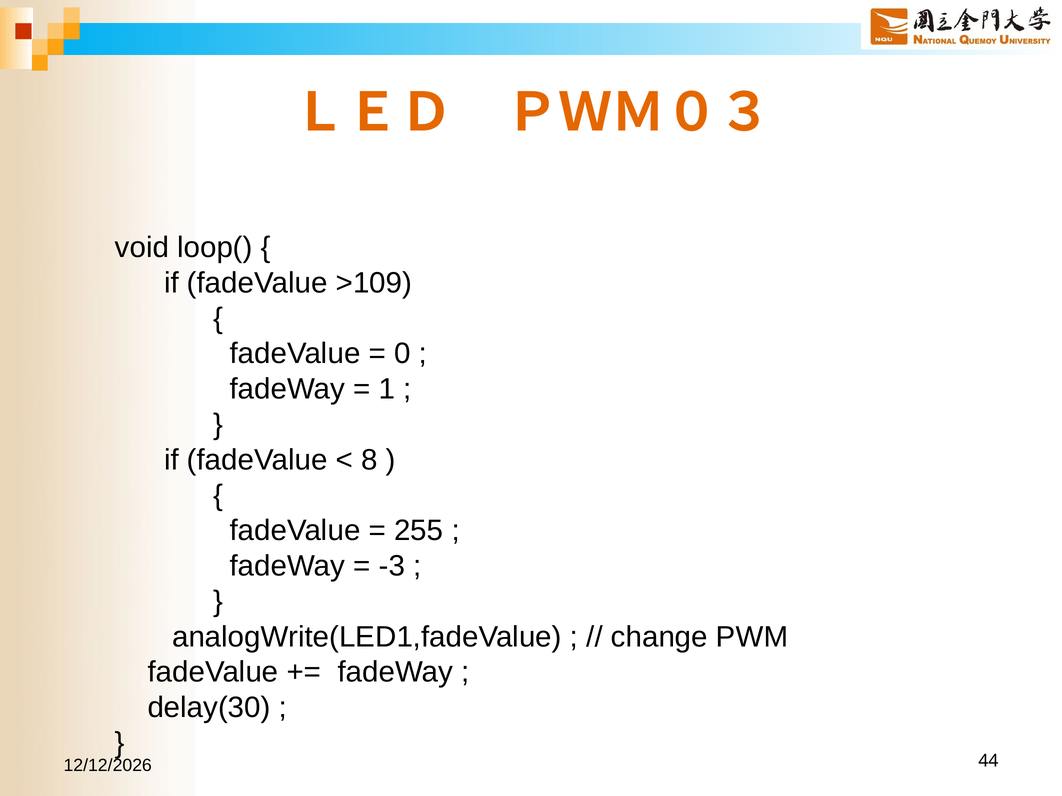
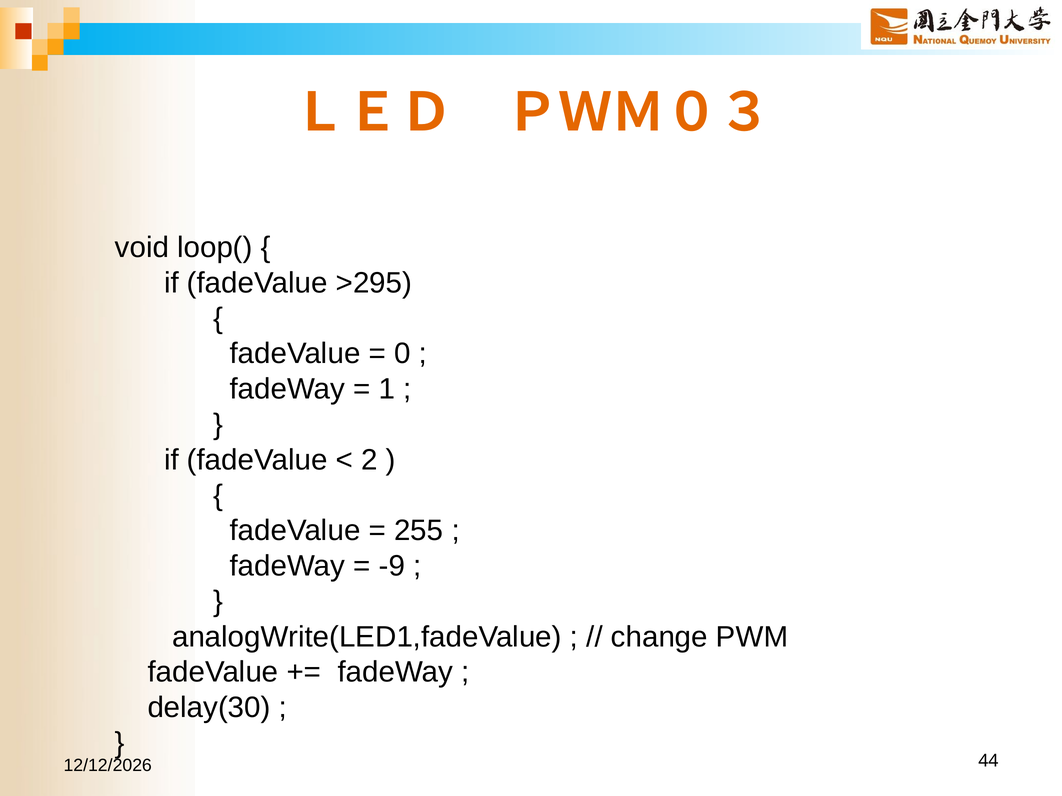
>109: >109 -> >295 (374, 283)
8: 8 -> 2 (369, 460)
-3: -3 -> -9 (392, 566)
